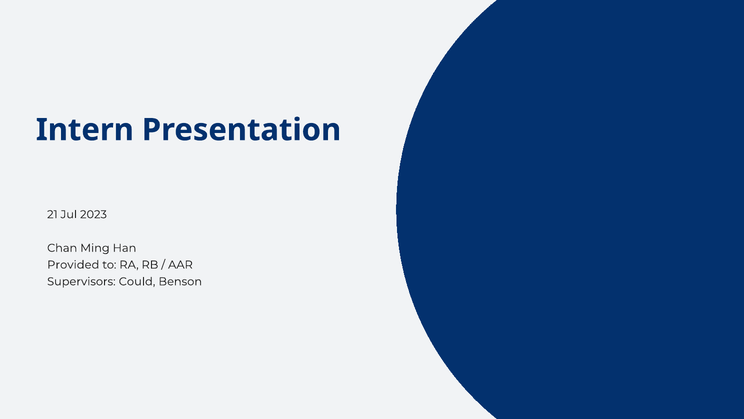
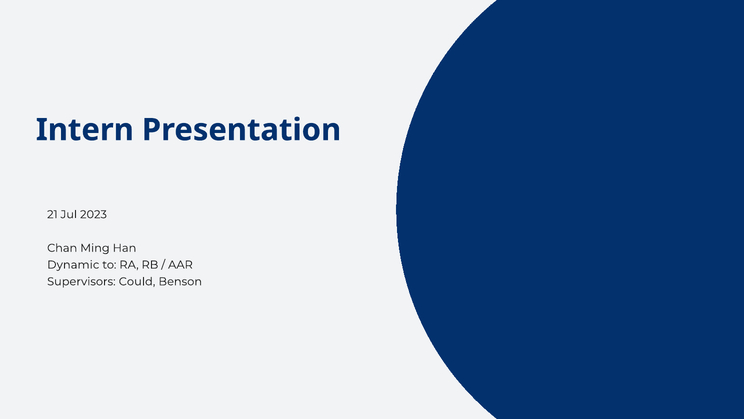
Provided: Provided -> Dynamic (73, 265)
